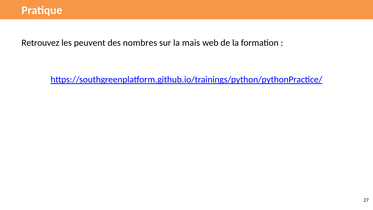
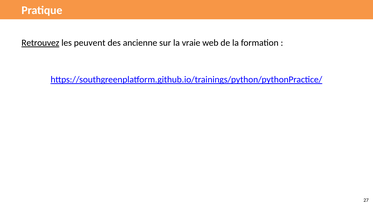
Retrouvez underline: none -> present (40, 43)
nombres: nombres -> ancienne (140, 43)
mais: mais -> vraie (191, 43)
